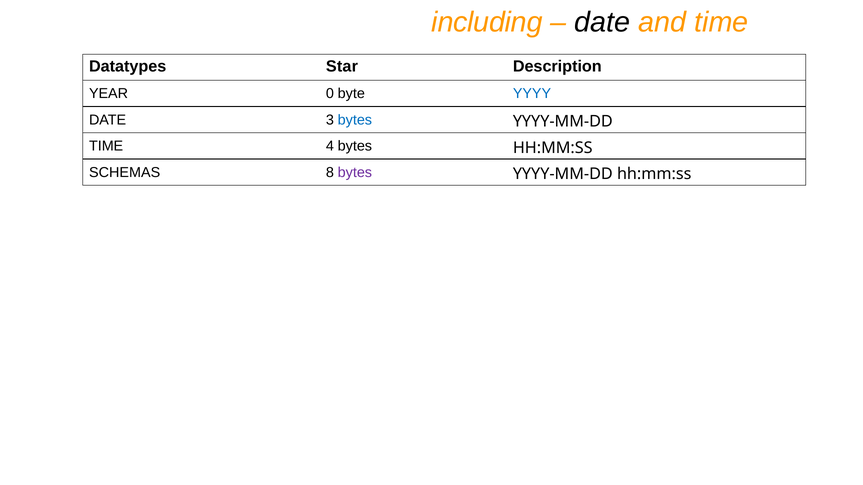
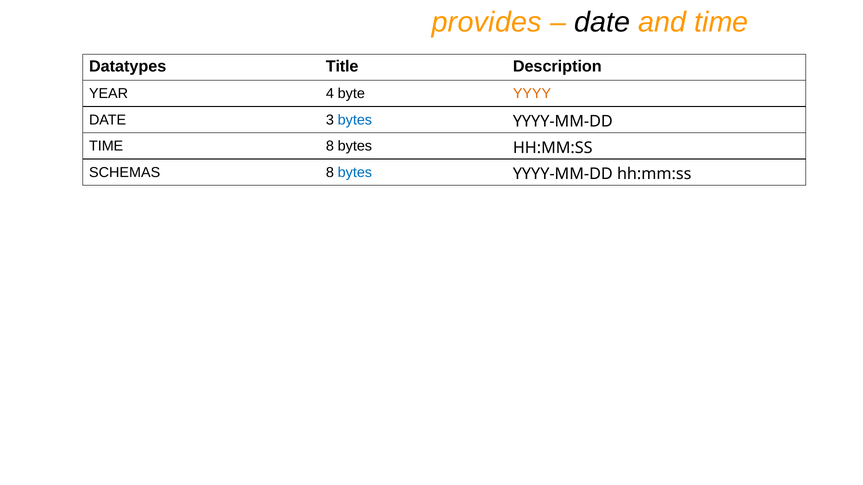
including: including -> provides (487, 22)
Star: Star -> Title (342, 67)
0: 0 -> 4 (330, 94)
YYYY colour: blue -> orange (532, 94)
TIME 4: 4 -> 8 (330, 146)
bytes colour: purple -> blue (355, 172)
